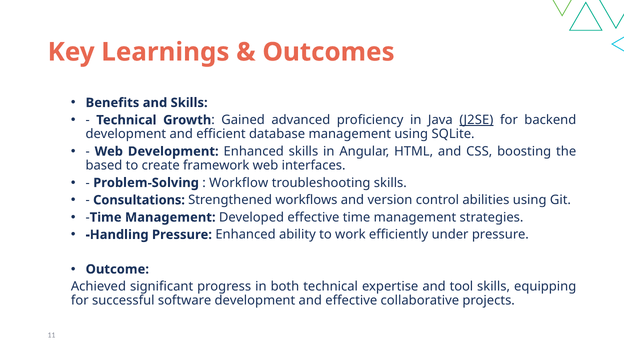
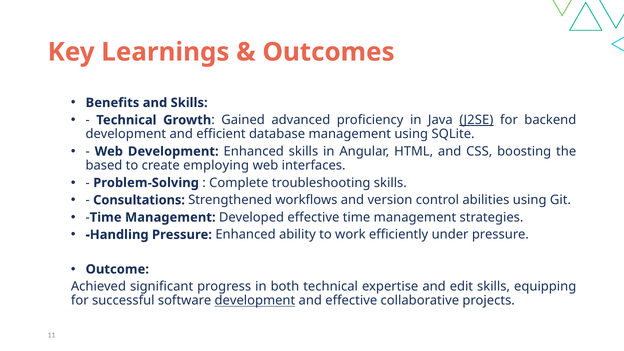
framework: framework -> employing (216, 165)
Workflow: Workflow -> Complete (239, 183)
tool: tool -> edit (461, 287)
development underline: none -> present (255, 301)
